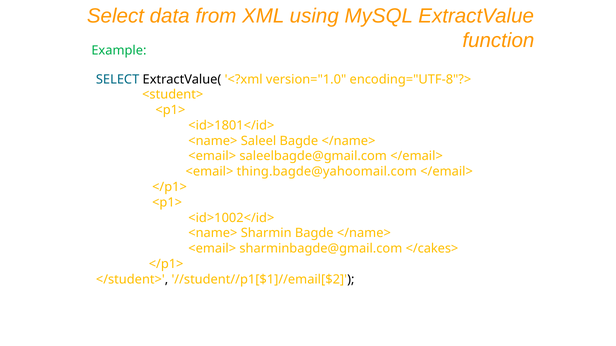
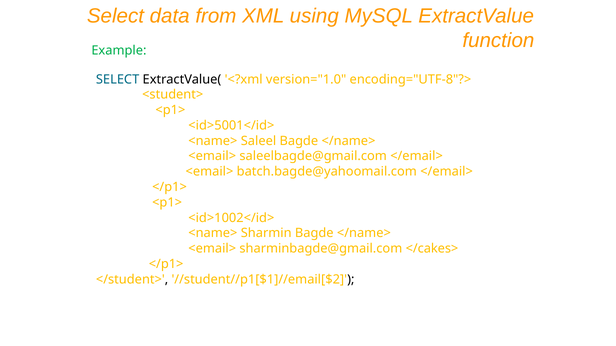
<id>1801</id>: <id>1801</id> -> <id>5001</id> (231, 126)
thing.bagde@yahoomail.com: thing.bagde@yahoomail.com -> batch.bagde@yahoomail.com (327, 172)
